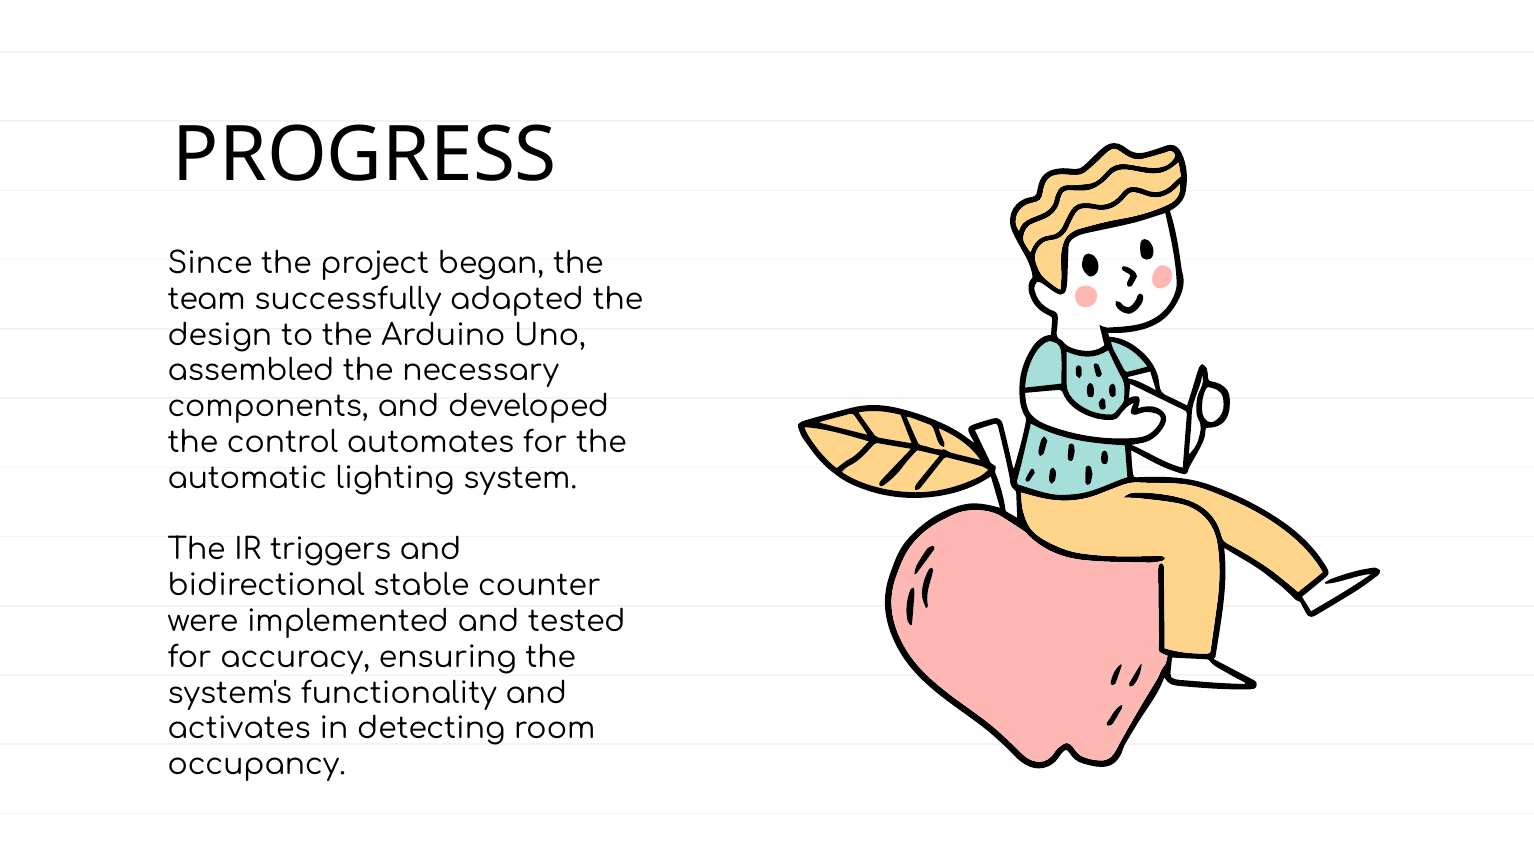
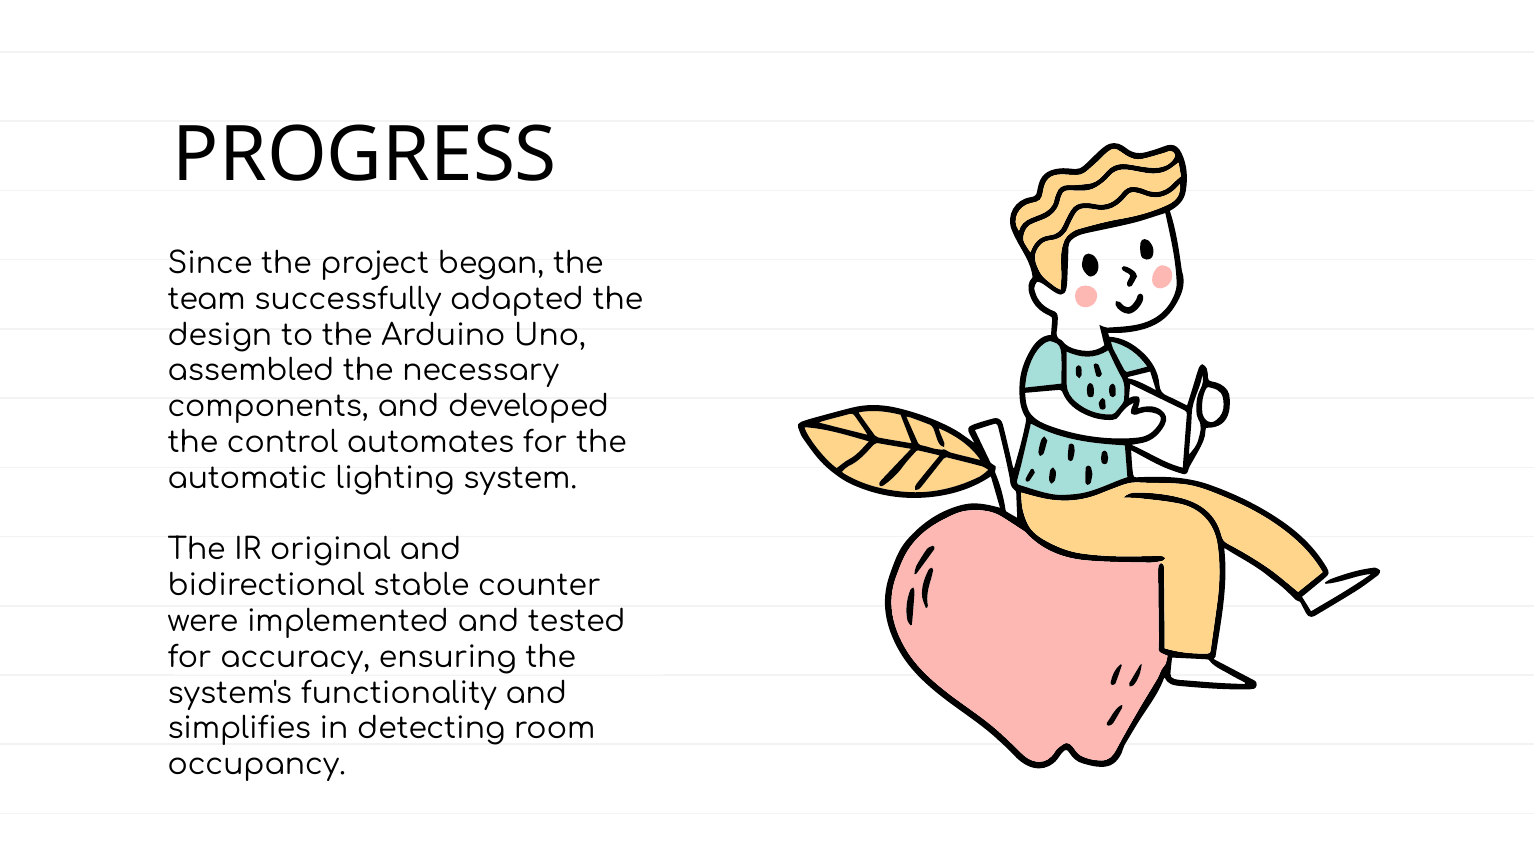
triggers: triggers -> original (330, 550)
activates: activates -> simplifies (239, 729)
